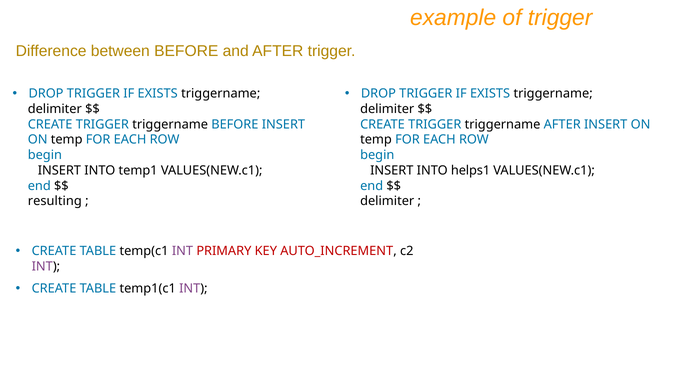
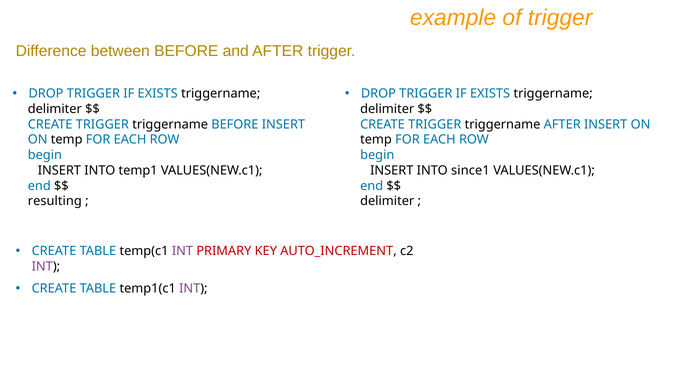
helps1: helps1 -> since1 (470, 171)
